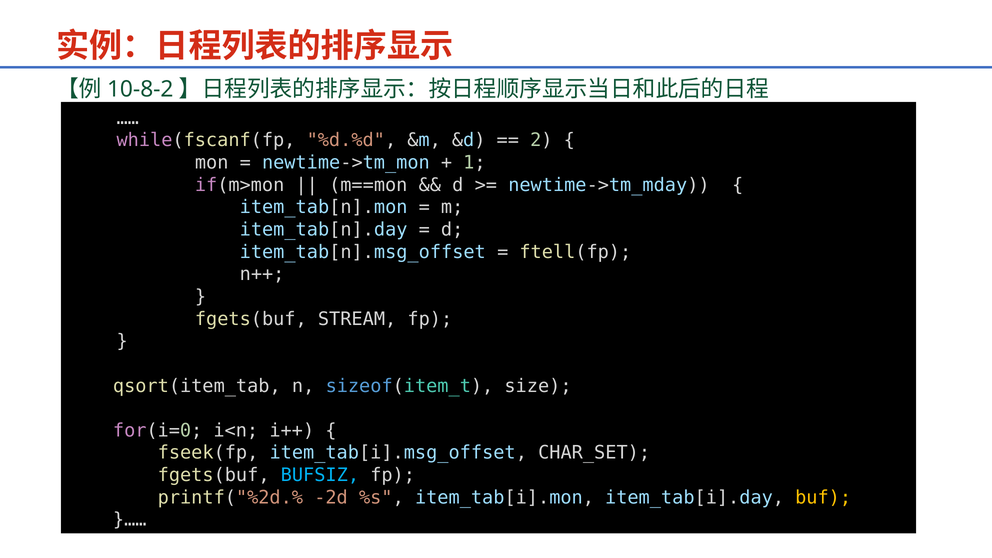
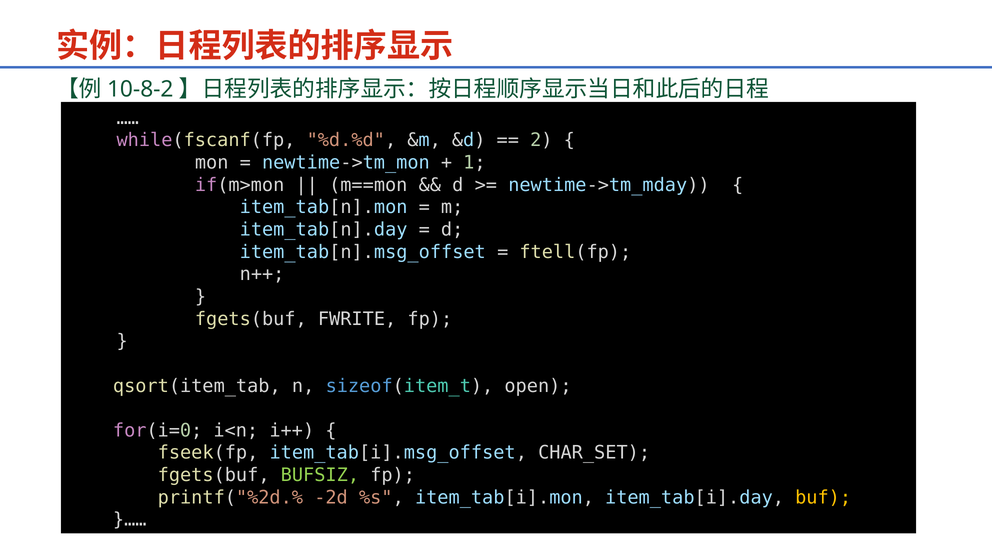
STREAM: STREAM -> FWRITE (357, 319)
size: size -> open (538, 386)
BUFSIZ colour: light blue -> light green (320, 475)
